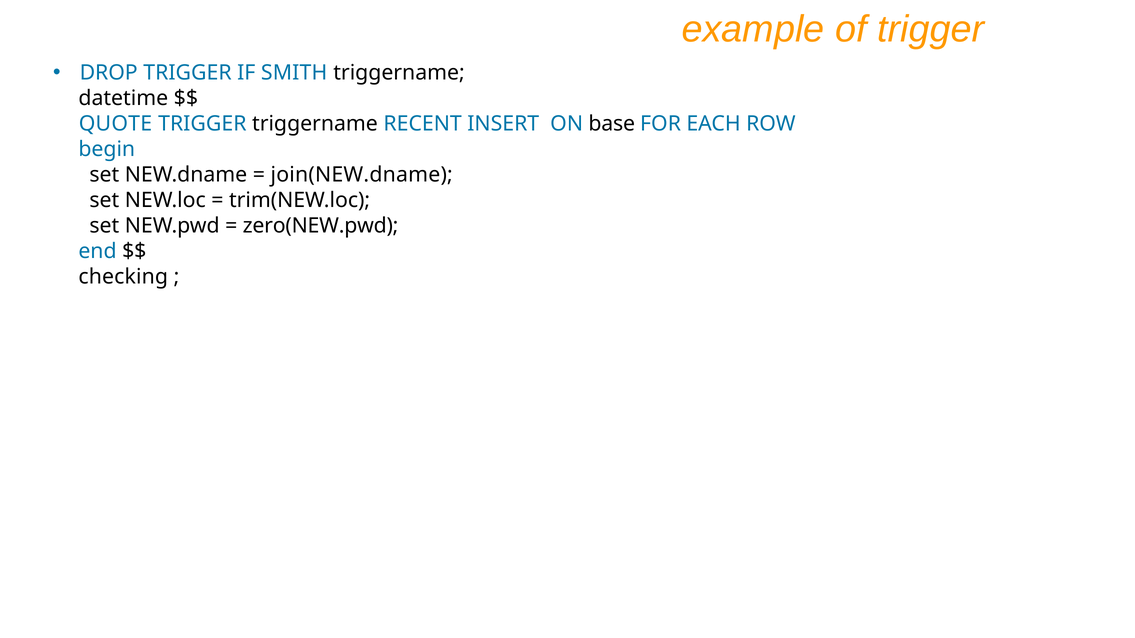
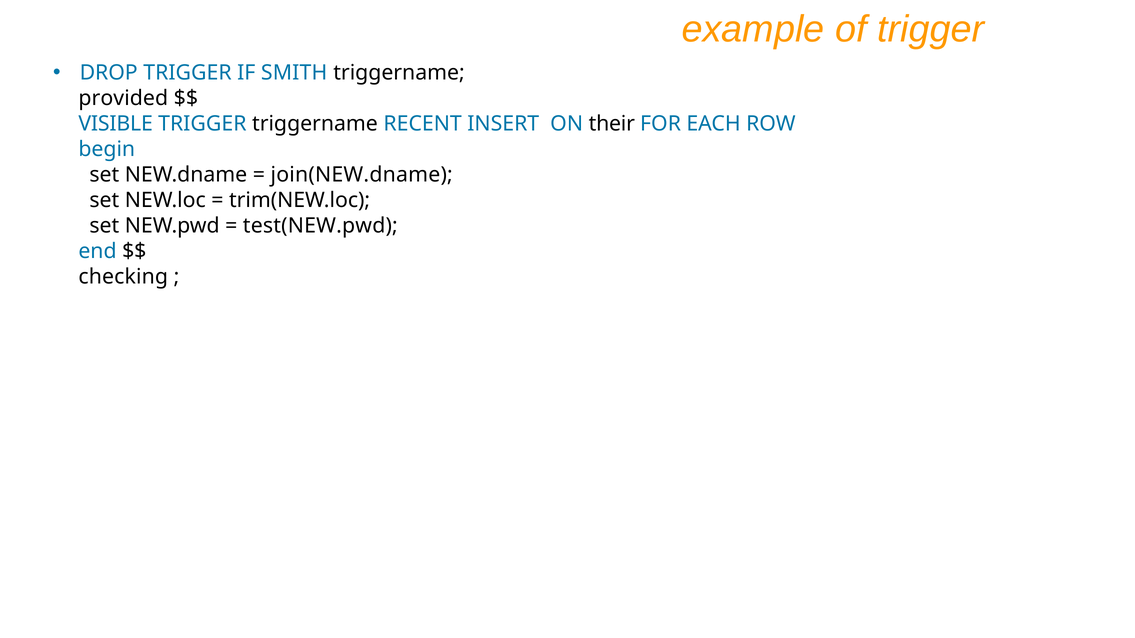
datetime: datetime -> provided (123, 98)
QUOTE: QUOTE -> VISIBLE (116, 124)
base: base -> their (612, 124)
zero(NEW.pwd: zero(NEW.pwd -> test(NEW.pwd (320, 226)
